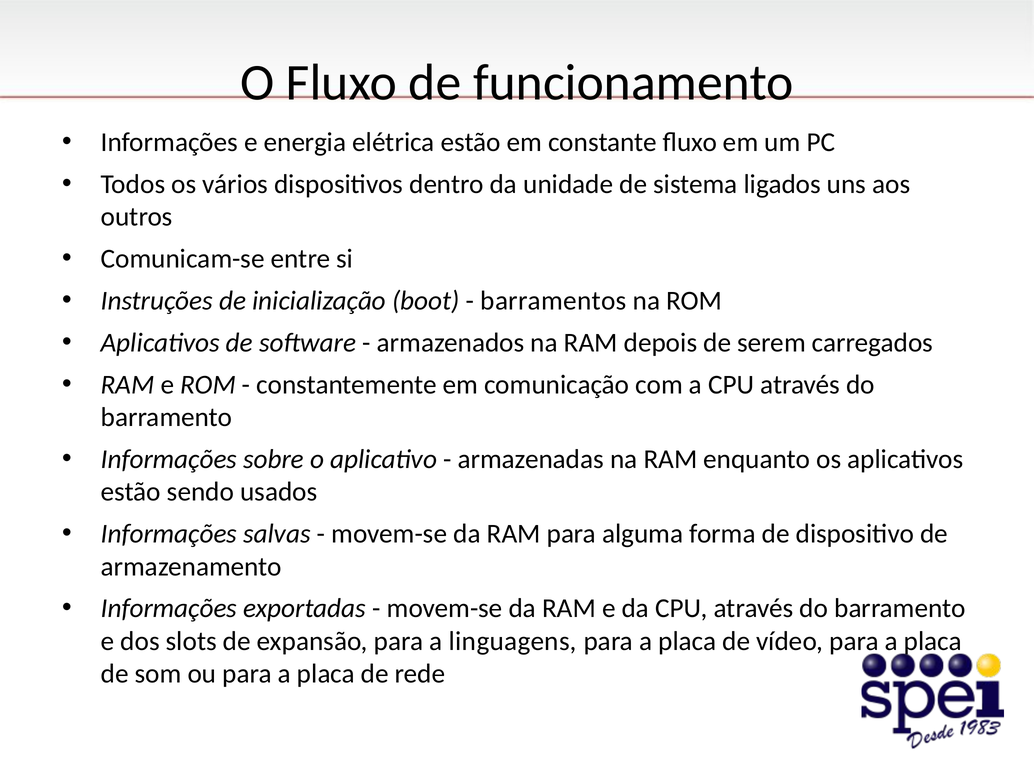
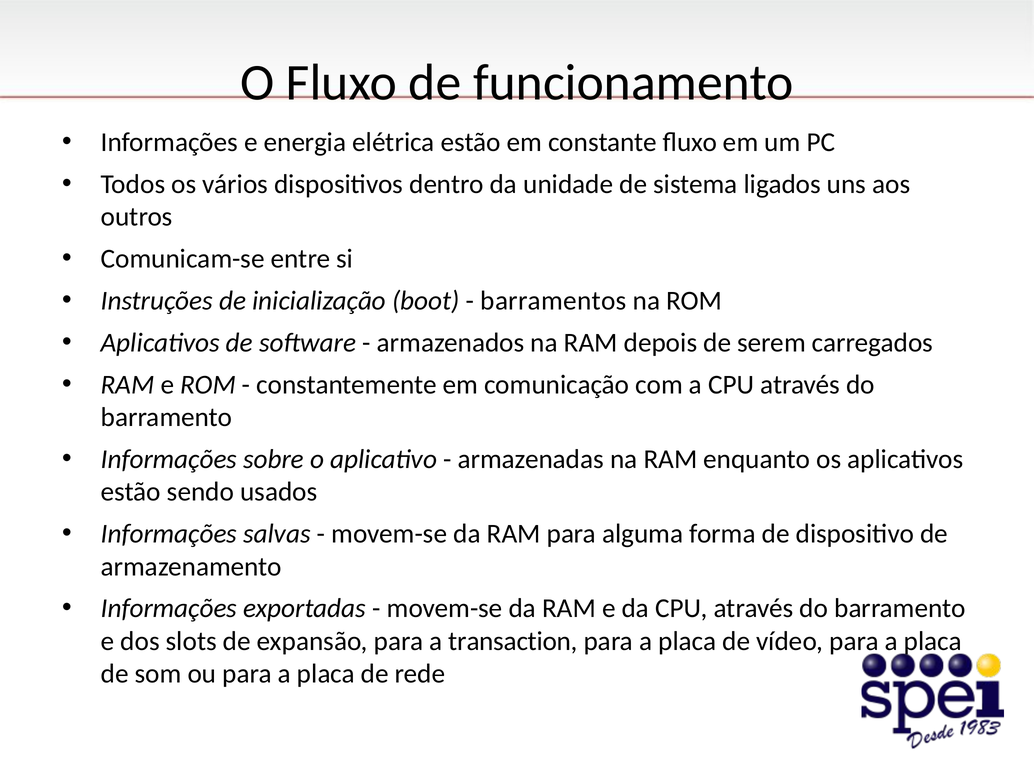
linguagens: linguagens -> transaction (513, 642)
